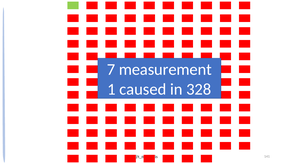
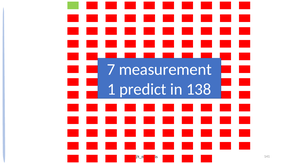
caused: caused -> predict (143, 89)
328: 328 -> 138 (199, 89)
